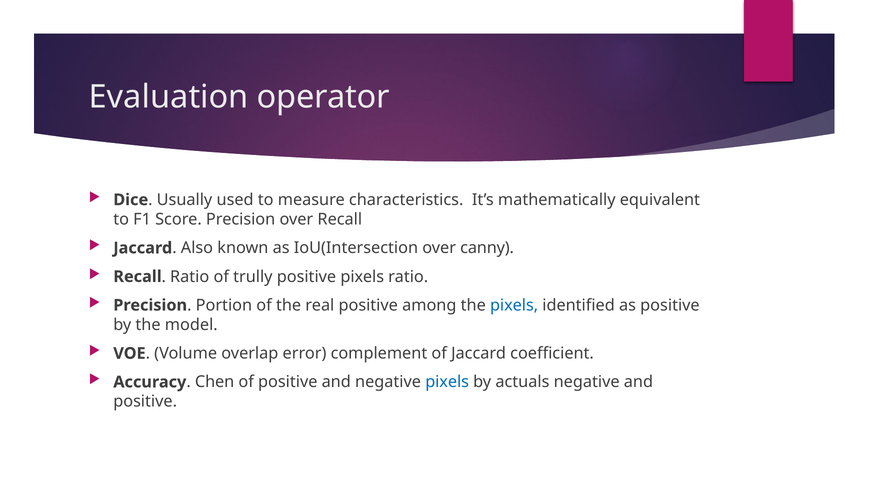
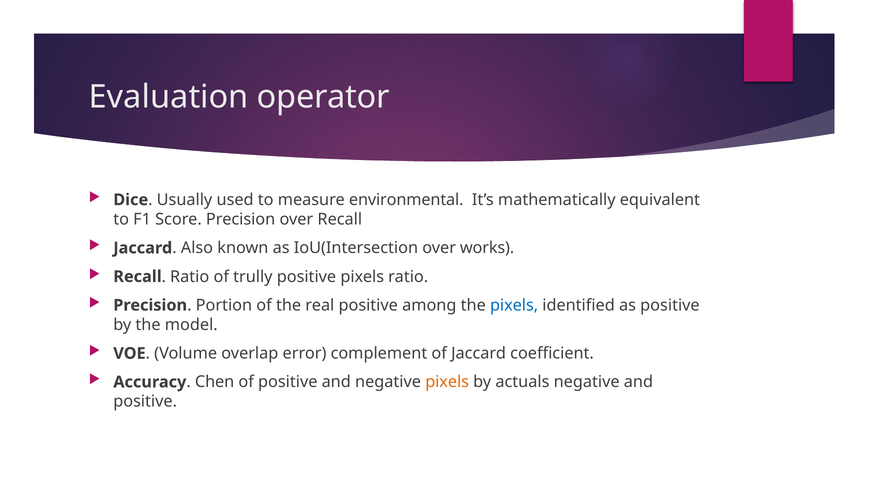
characteristics: characteristics -> environmental (406, 200)
canny: canny -> works (487, 248)
pixels colour: blue -> orange (447, 382)
